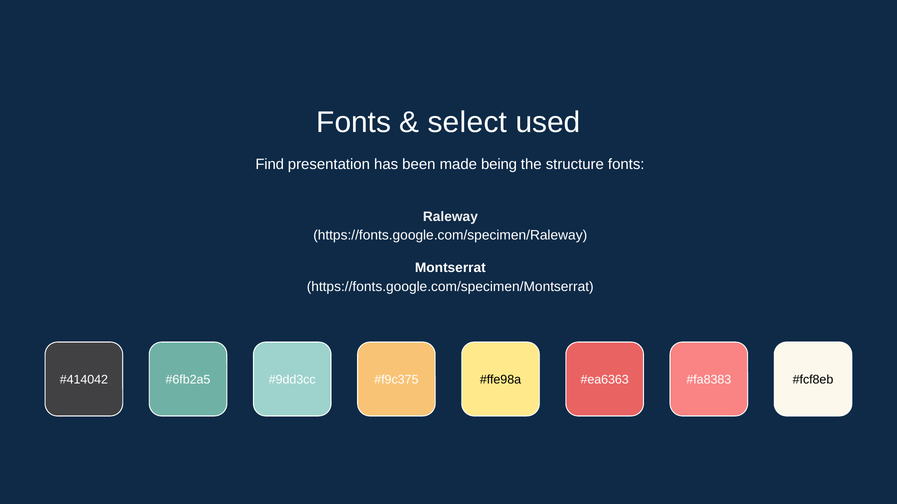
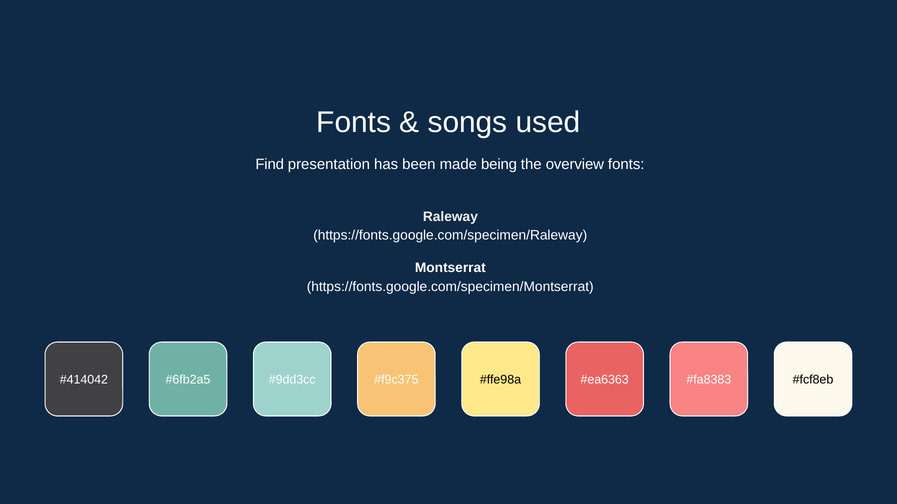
select: select -> songs (467, 123)
structure: structure -> overview (575, 165)
